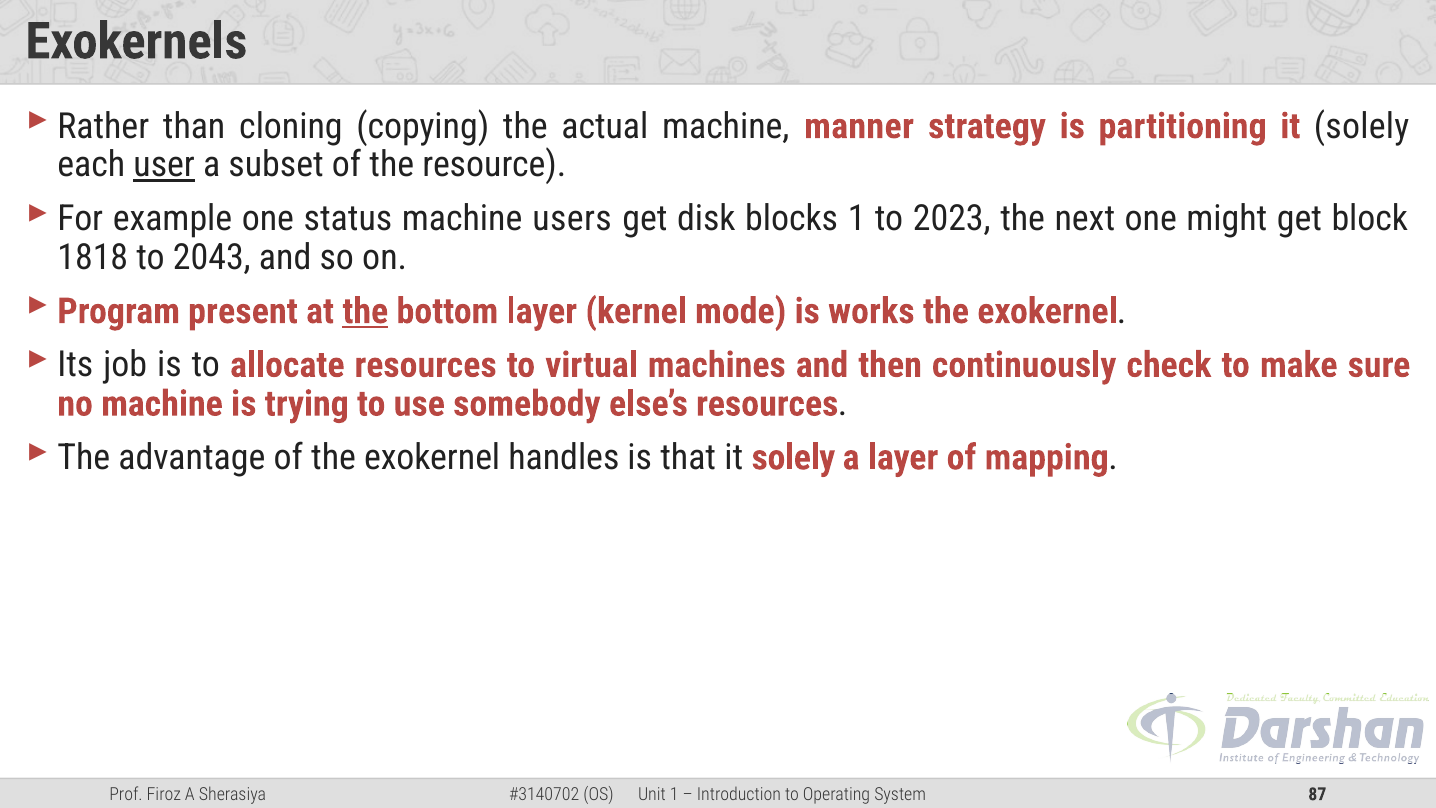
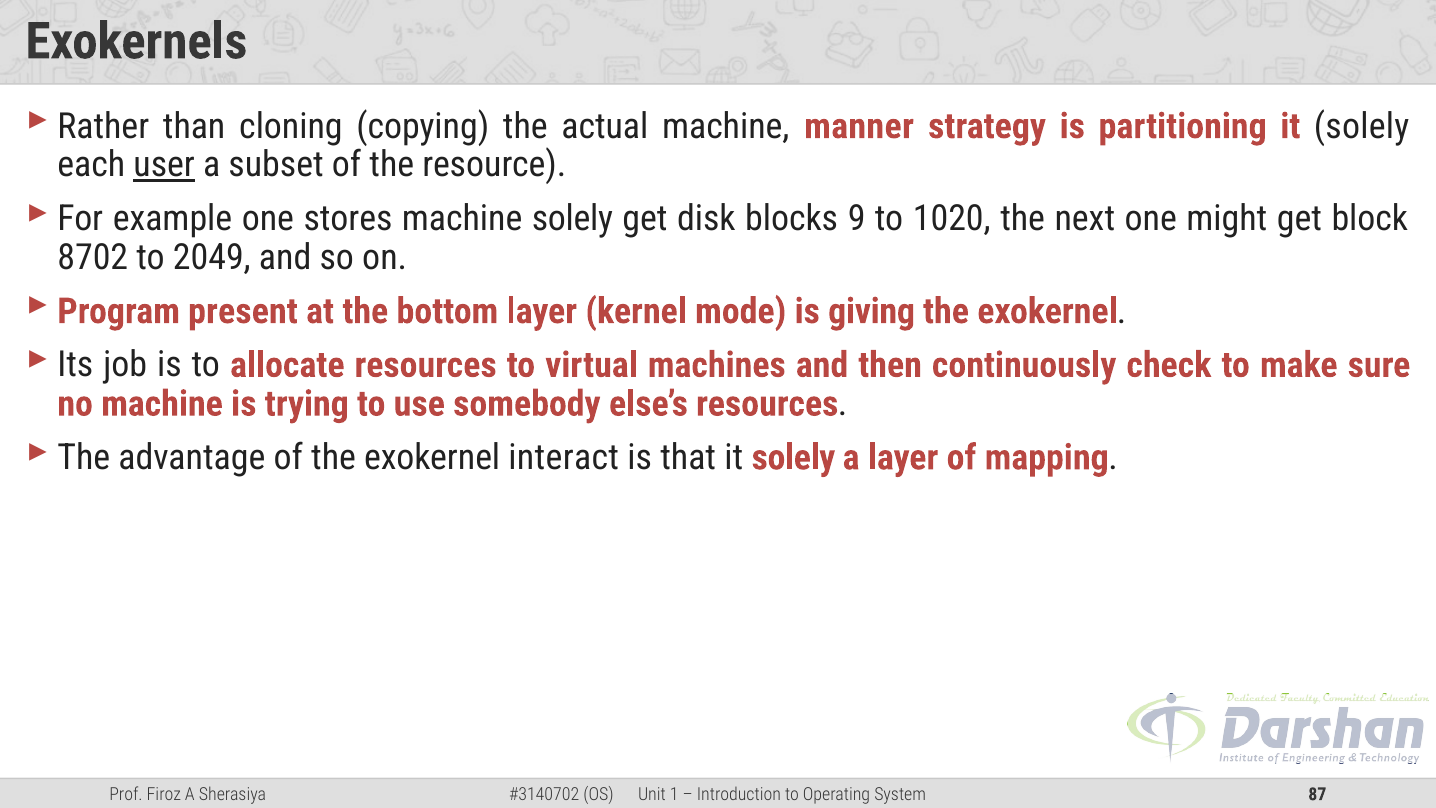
status: status -> stores (348, 219)
machine users: users -> solely (572, 219)
blocks 1: 1 -> 9 (857, 219)
2023: 2023 -> 1020 (952, 219)
1818: 1818 -> 8702 (93, 257)
2043: 2043 -> 2049 (212, 257)
the underline: present -> none (365, 311)
works: works -> giving (872, 311)
handles: handles -> interact (564, 457)
